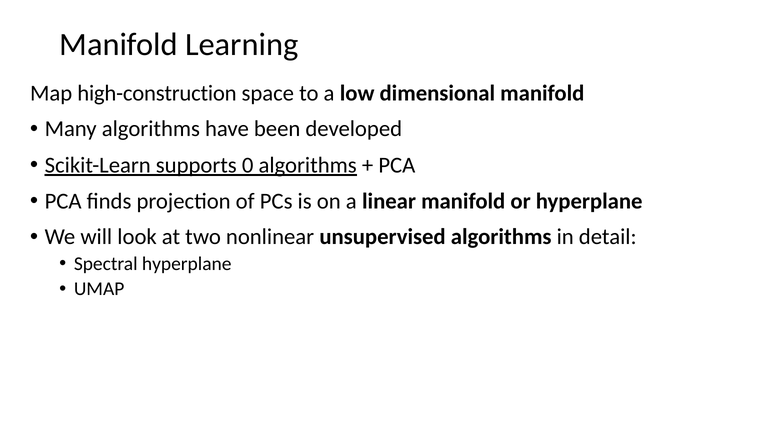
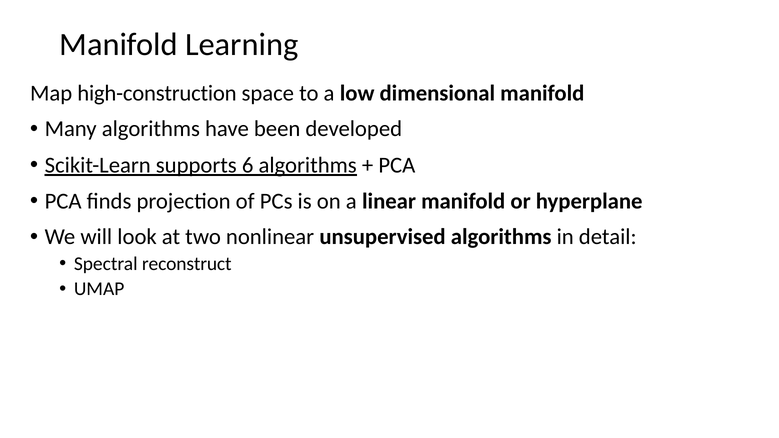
0: 0 -> 6 (248, 165)
Spectral hyperplane: hyperplane -> reconstruct (187, 264)
